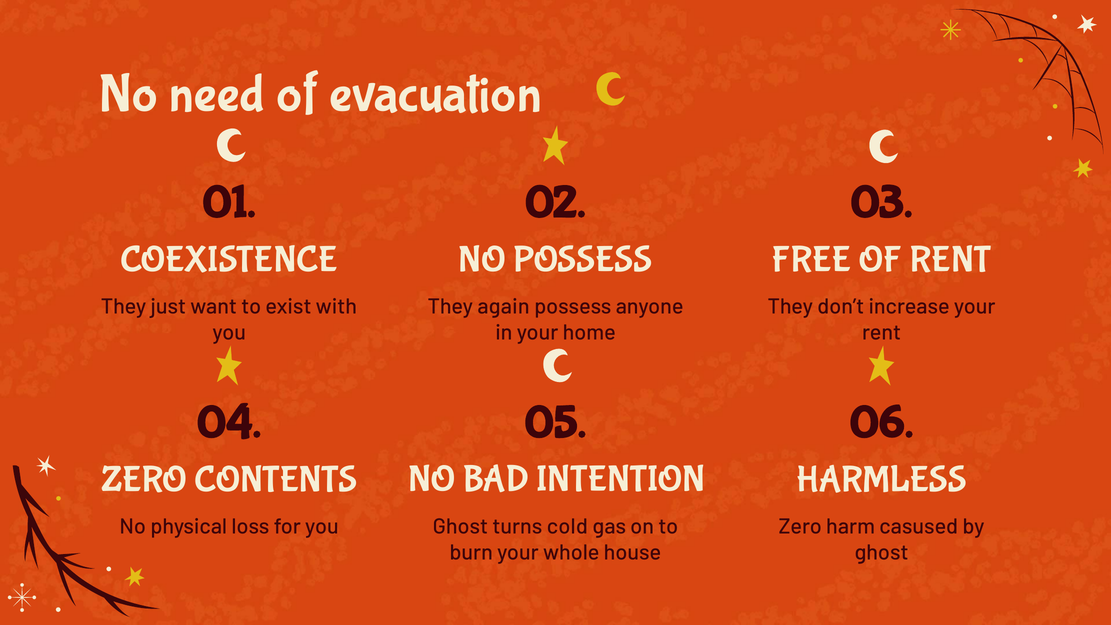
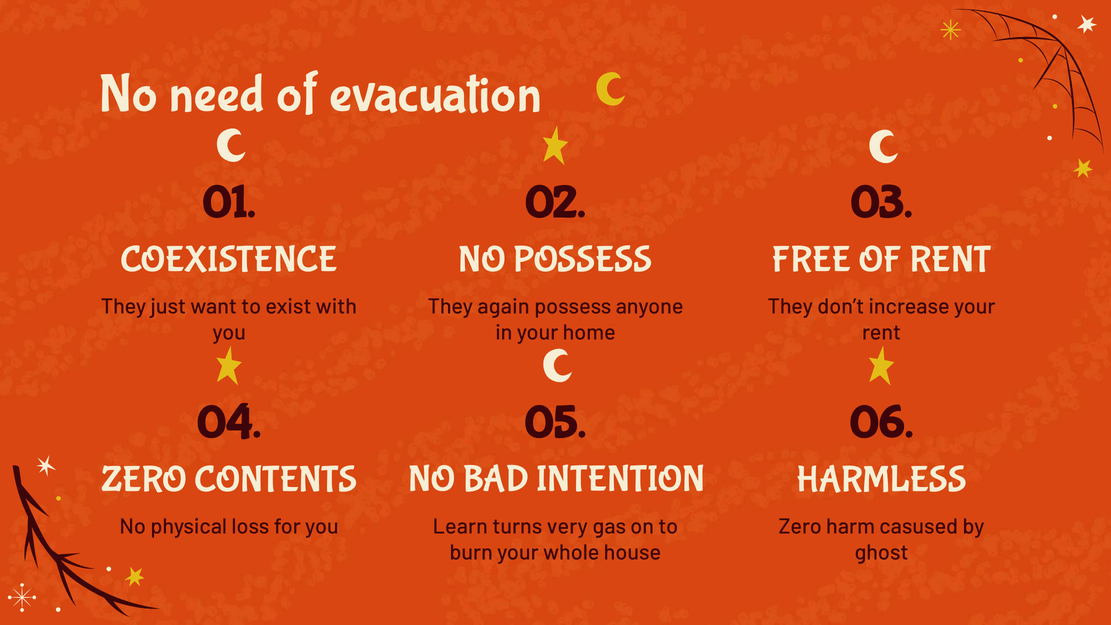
Ghost: Ghost -> Learn (460, 527)
cold: cold -> very (567, 527)
